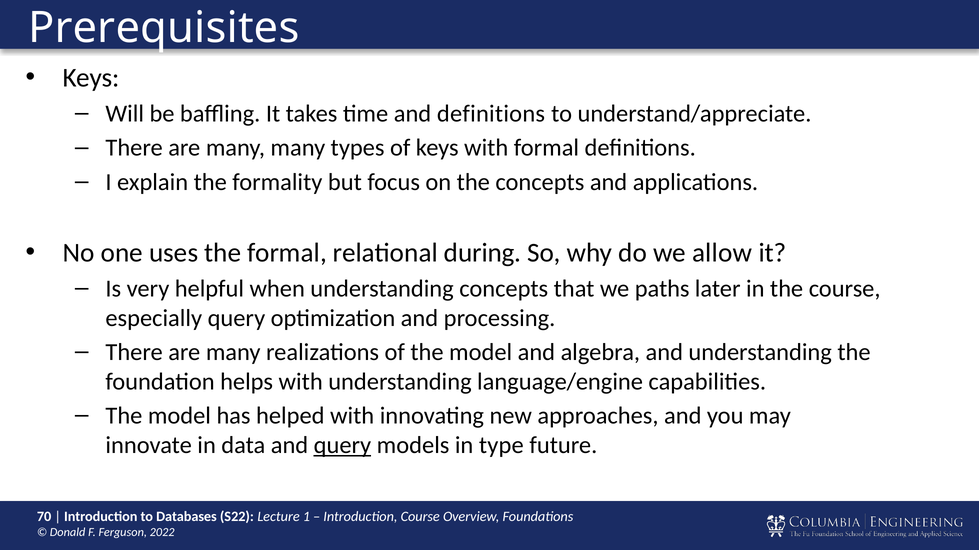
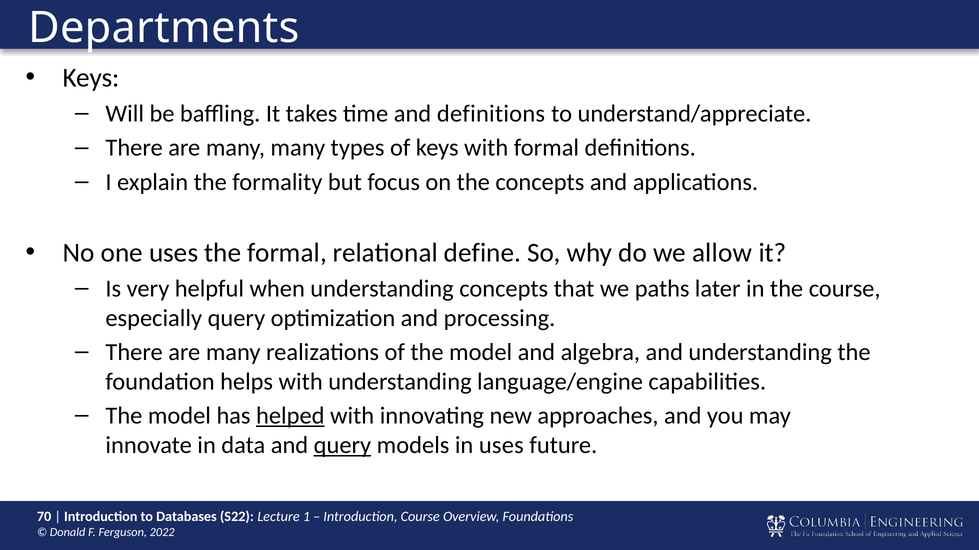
Prerequisites: Prerequisites -> Departments (164, 28)
during: during -> define (483, 253)
helped underline: none -> present (290, 416)
in type: type -> uses (501, 446)
